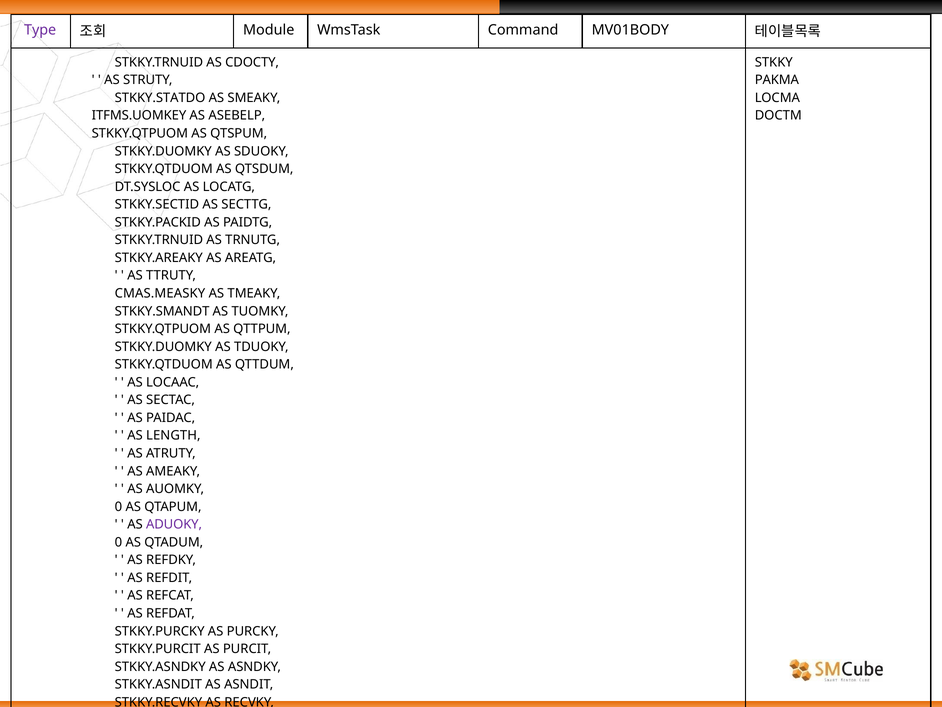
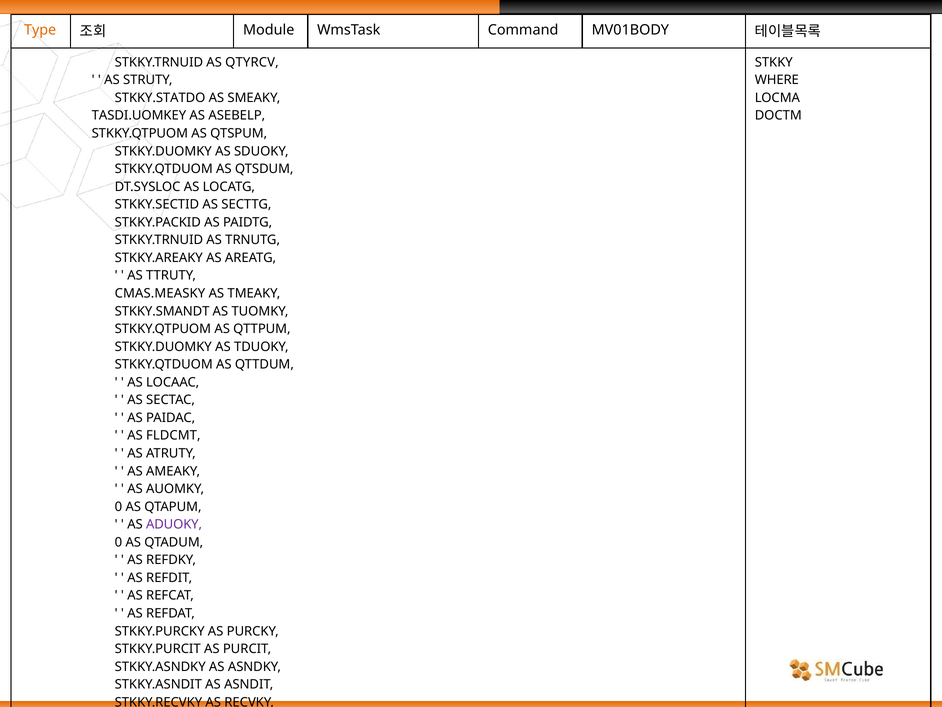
Type colour: purple -> orange (40, 30)
CDOCTY: CDOCTY -> QTYRCV (252, 62)
PAKMA: PAKMA -> WHERE (777, 80)
ITFMS.UOMKEY: ITFMS.UOMKEY -> TASDI.UOMKEY (139, 116)
LENGTH: LENGTH -> FLDCMT (173, 435)
